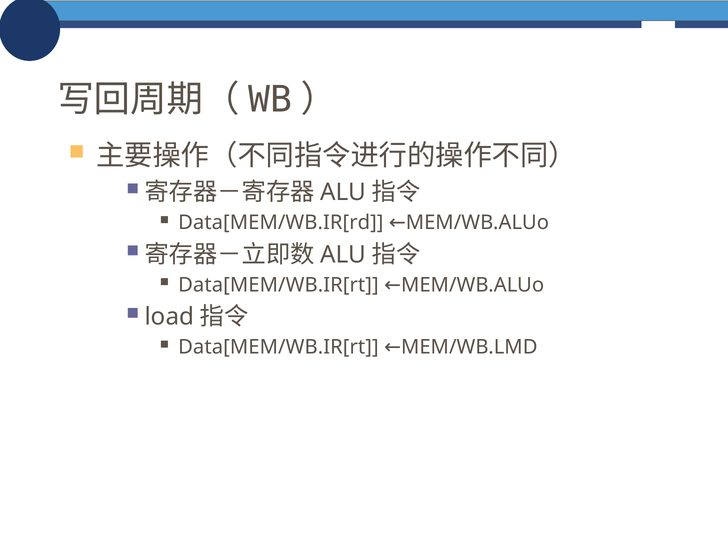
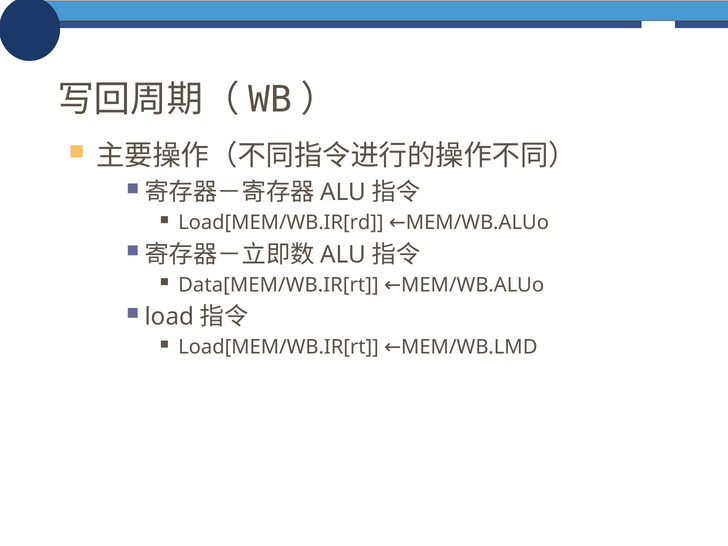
Data[MEM/WB.IR[rd: Data[MEM/WB.IR[rd -> Load[MEM/WB.IR[rd (281, 223)
Data[MEM/WB.IR[rt: Data[MEM/WB.IR[rt -> Load[MEM/WB.IR[rt (279, 347)
